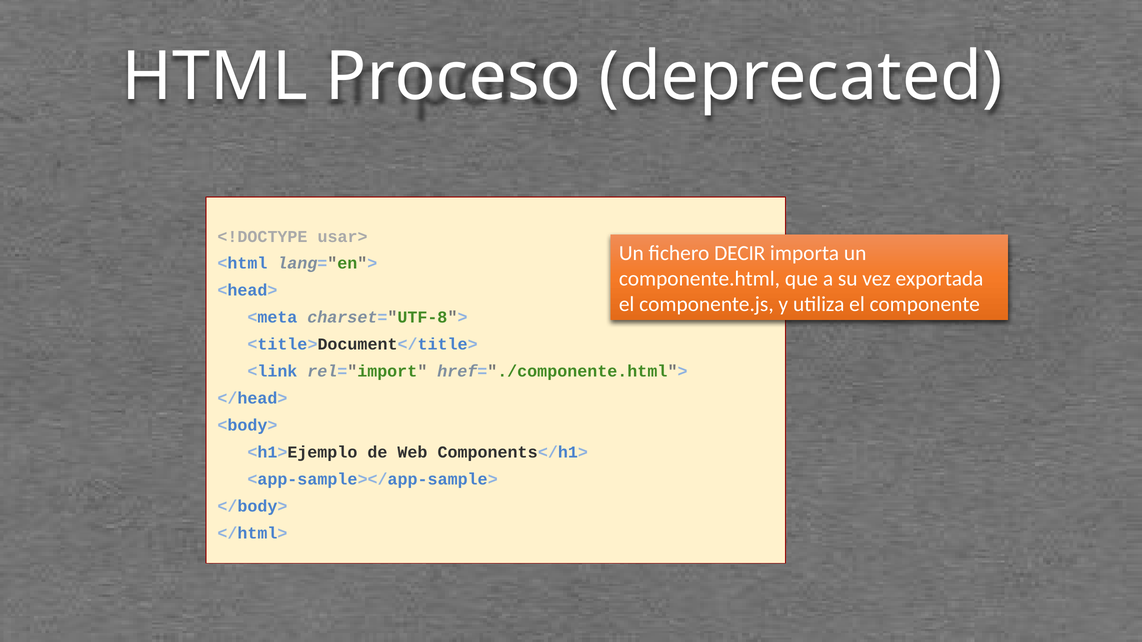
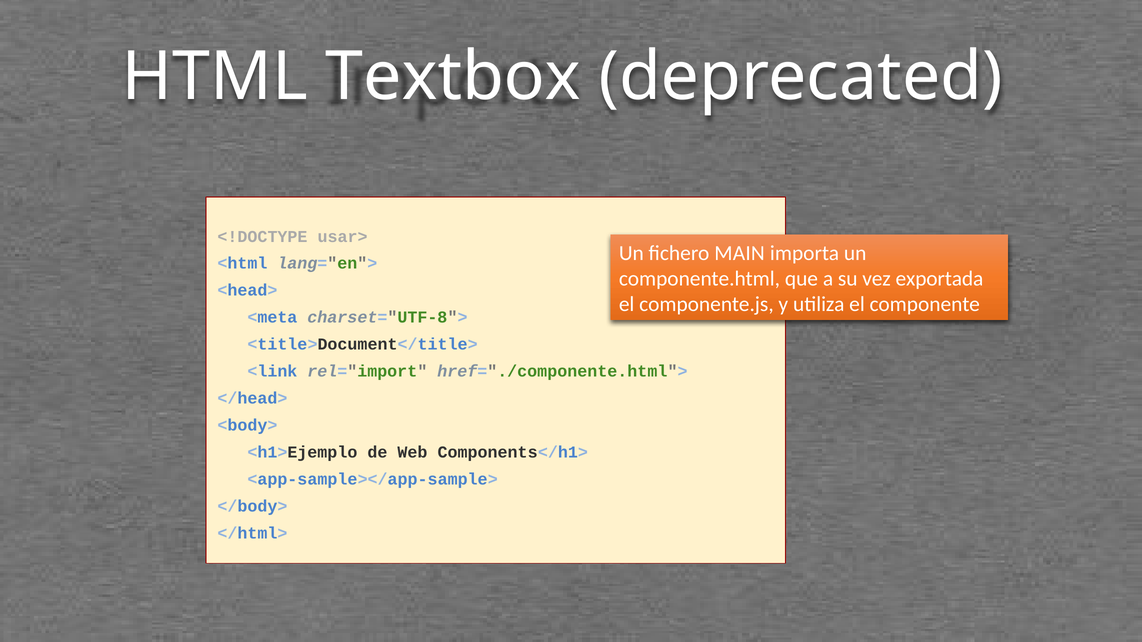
Proceso: Proceso -> Textbox (453, 77)
DECIR: DECIR -> MAIN (740, 253)
